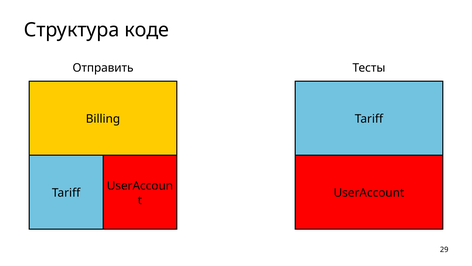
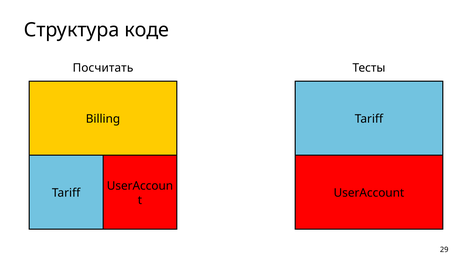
Отправить: Отправить -> Посчитать (103, 68)
